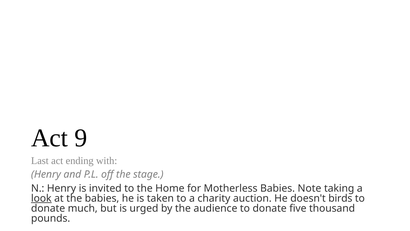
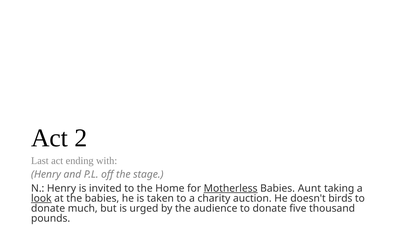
9: 9 -> 2 (81, 138)
Motherless underline: none -> present (231, 188)
Note: Note -> Aunt (309, 188)
